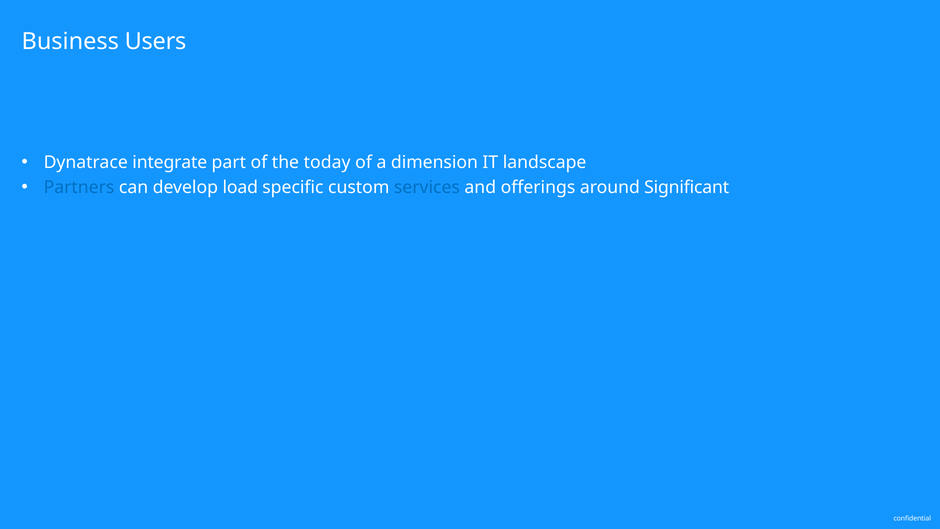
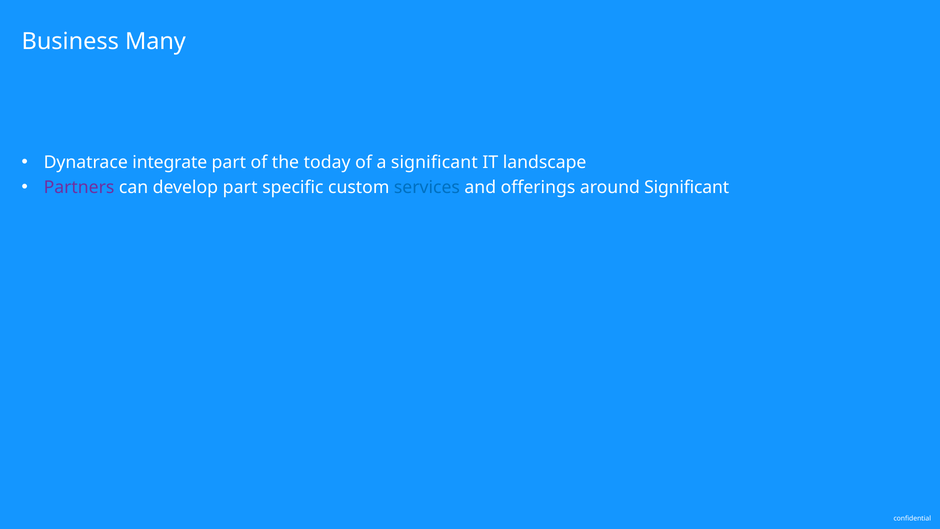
Users: Users -> Many (155, 42)
a dimension: dimension -> significant (434, 162)
Partners colour: blue -> purple (79, 188)
develop load: load -> part (240, 188)
